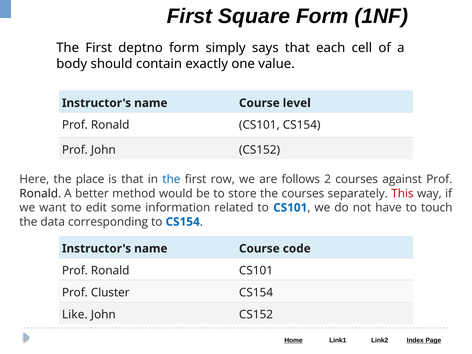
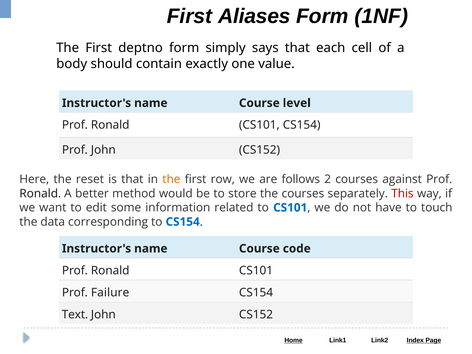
Square: Square -> Aliases (254, 16)
place: place -> reset (90, 179)
the colour: blue -> orange (171, 179)
Cluster: Cluster -> Failure (110, 293)
Like: Like -> Text (75, 315)
